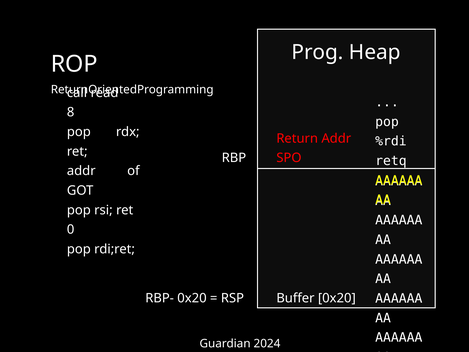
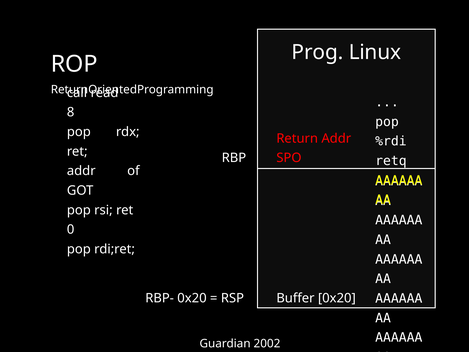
Heap: Heap -> Linux (375, 52)
2024: 2024 -> 2002 (267, 343)
